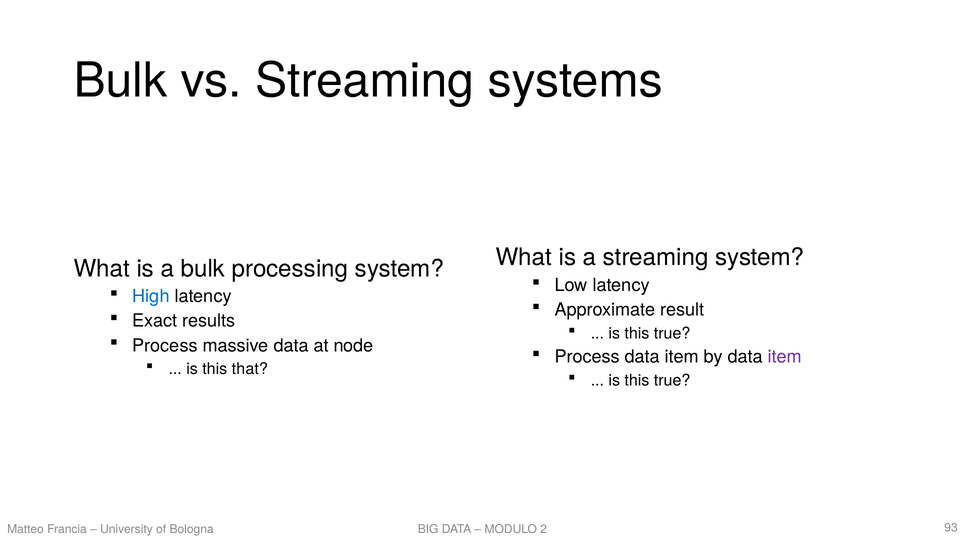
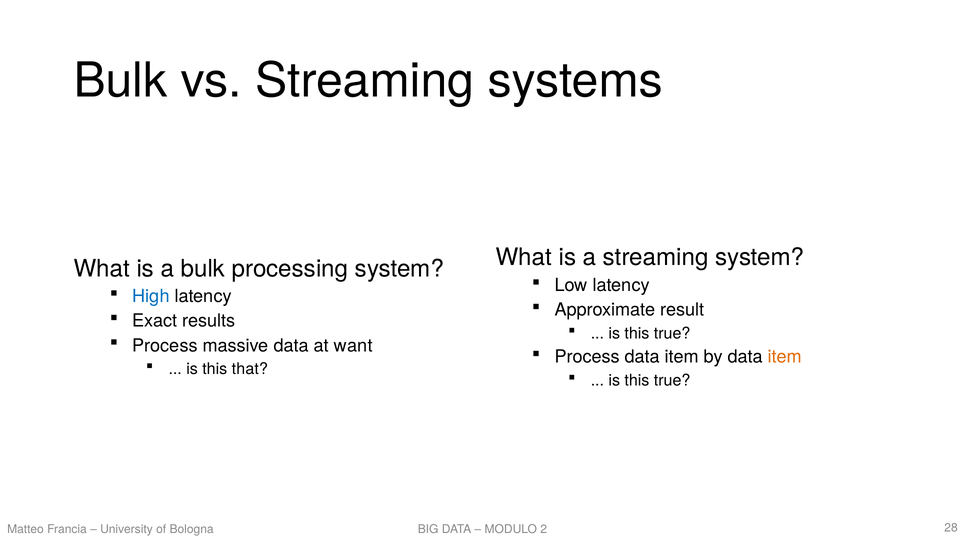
node: node -> want (353, 345)
item colour: purple -> orange (785, 357)
93: 93 -> 28 (951, 528)
